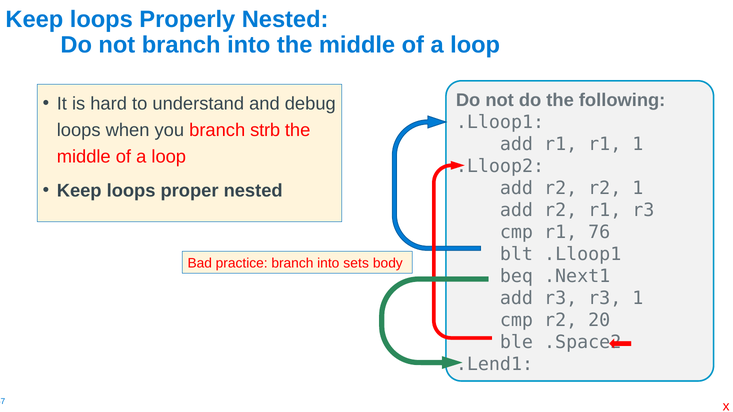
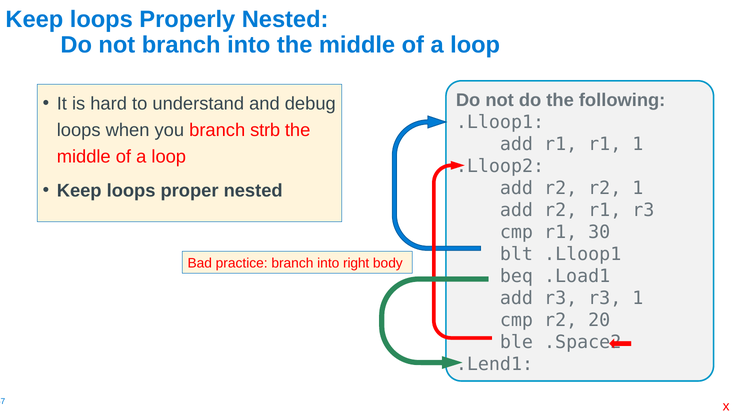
76: 76 -> 30 (599, 232)
sets: sets -> right (356, 264)
.Next1: .Next1 -> .Load1 (577, 276)
